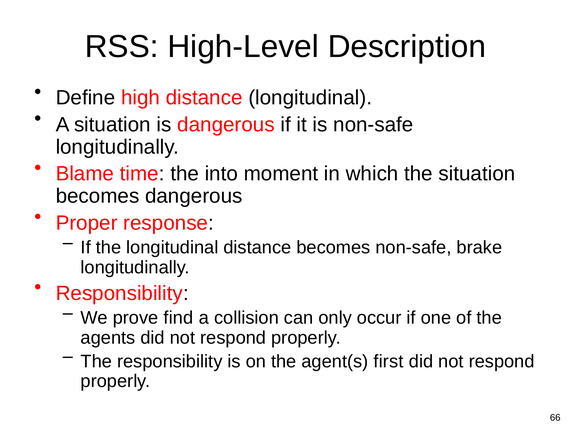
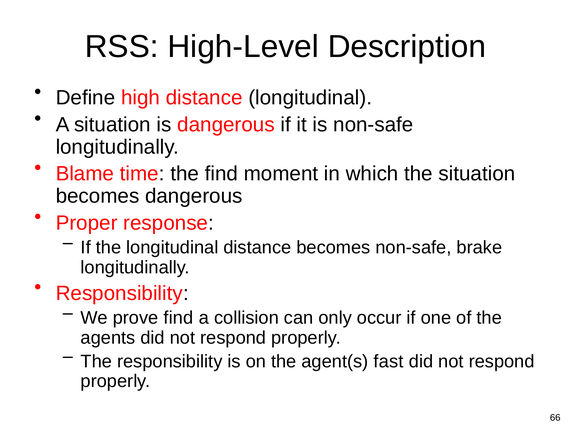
the into: into -> find (221, 173)
first: first -> fast (389, 361)
